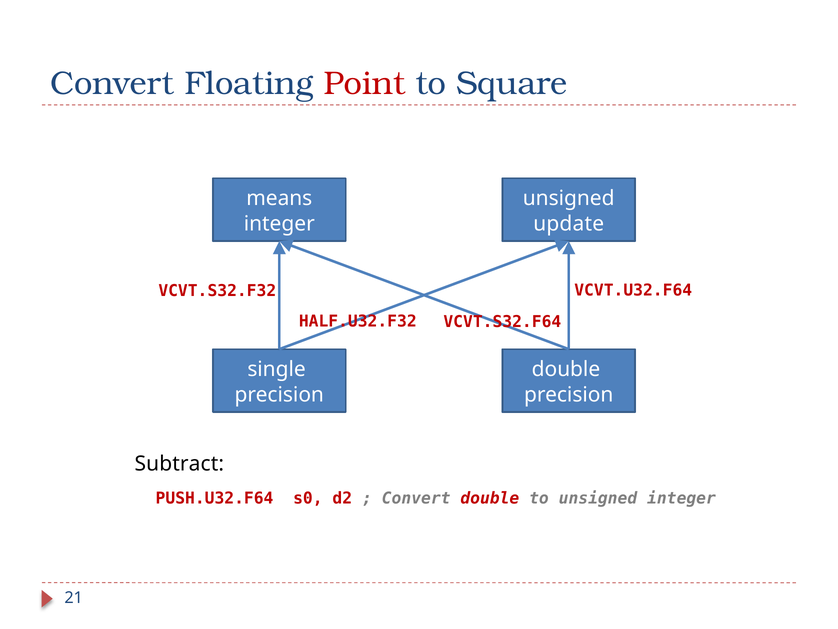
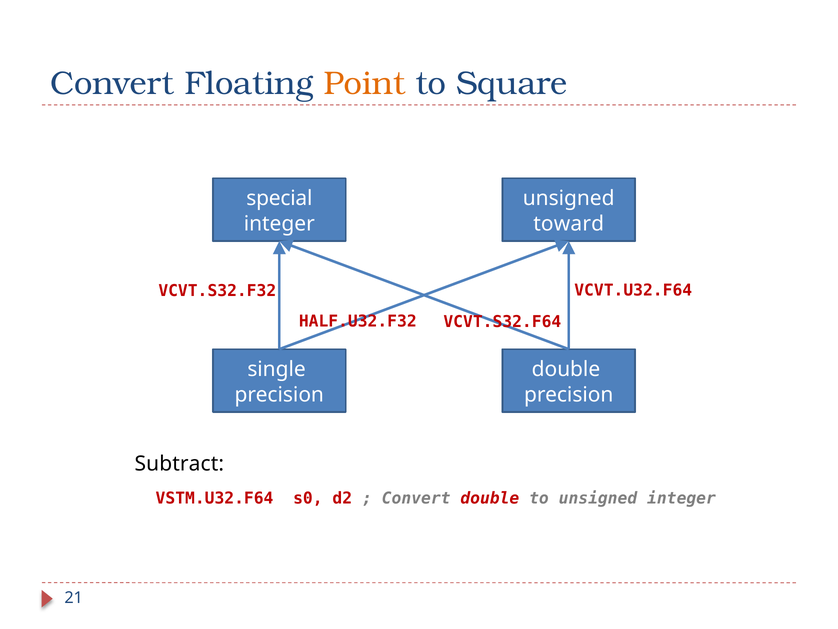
Point colour: red -> orange (365, 83)
means: means -> special (279, 198)
update: update -> toward (569, 224)
PUSH.U32.F64: PUSH.U32.F64 -> VSTM.U32.F64 (215, 498)
